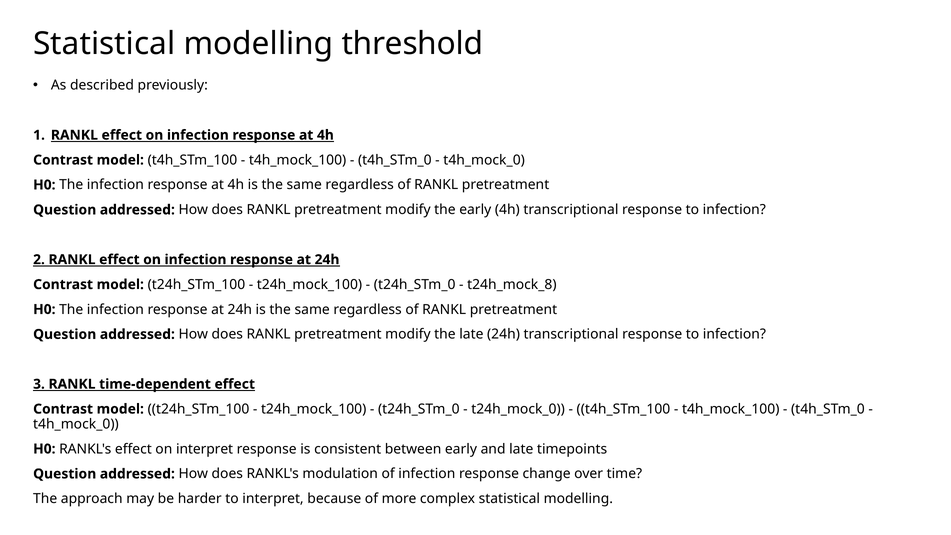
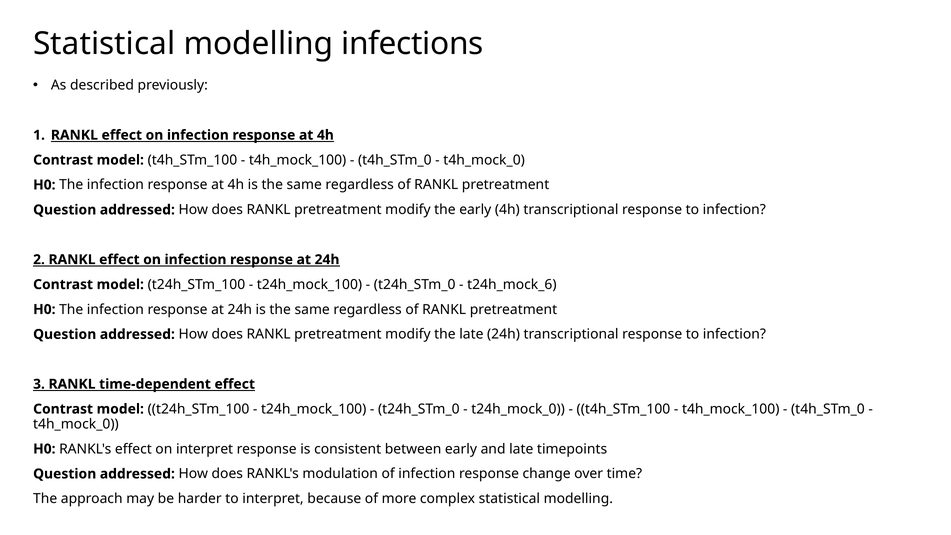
threshold: threshold -> infections (412, 44)
t24h_mock_8: t24h_mock_8 -> t24h_mock_6 (512, 284)
